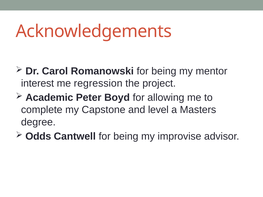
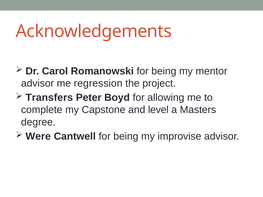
interest: interest -> advisor (37, 83)
Academic: Academic -> Transfers (49, 98)
Odds: Odds -> Were (38, 137)
